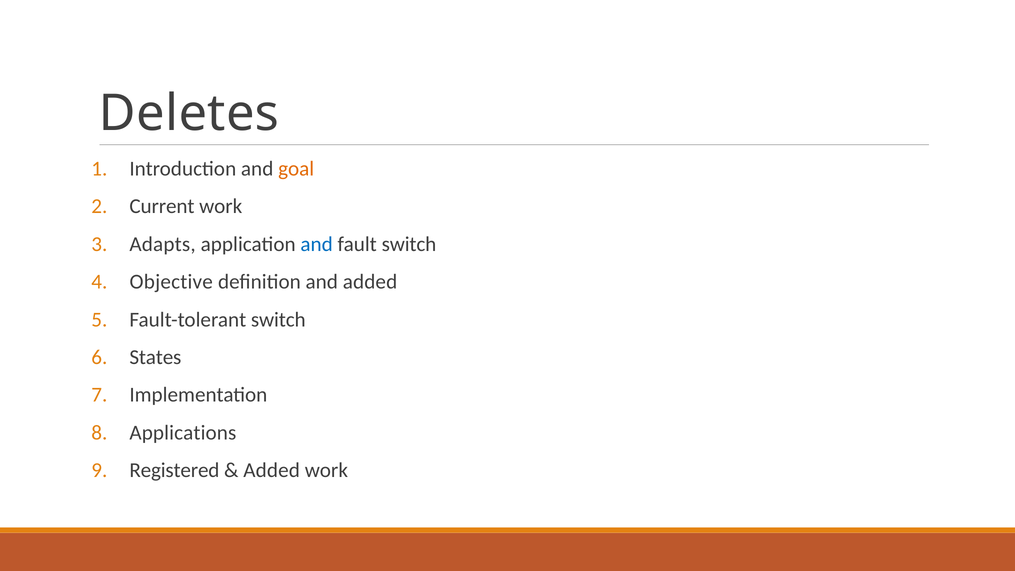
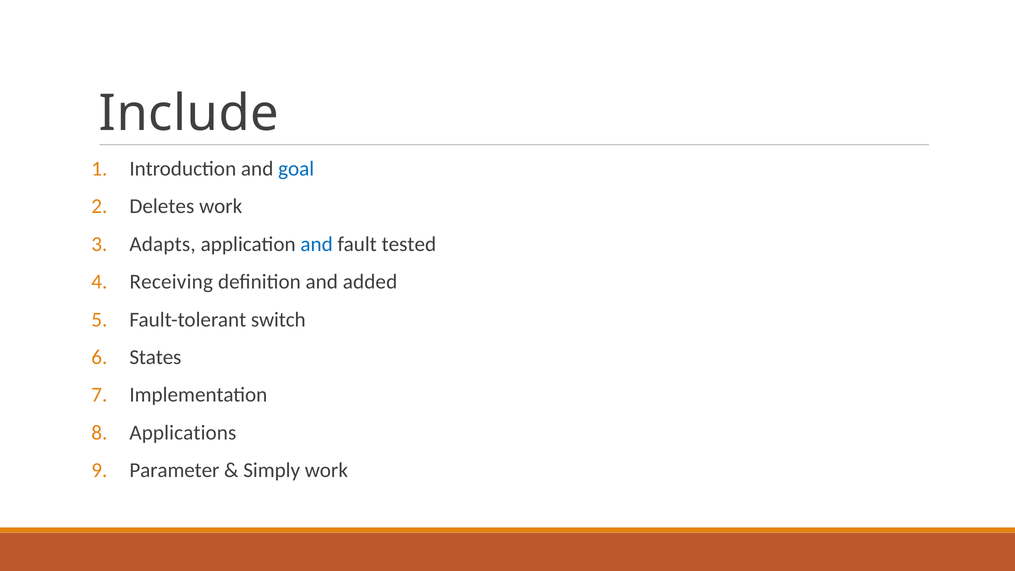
Deletes: Deletes -> Include (189, 114)
goal colour: orange -> blue (296, 169)
Current: Current -> Deletes (162, 206)
fault switch: switch -> tested (409, 244)
Objective: Objective -> Receiving (171, 282)
Registered: Registered -> Parameter (174, 470)
Added: Added -> Simply (272, 470)
